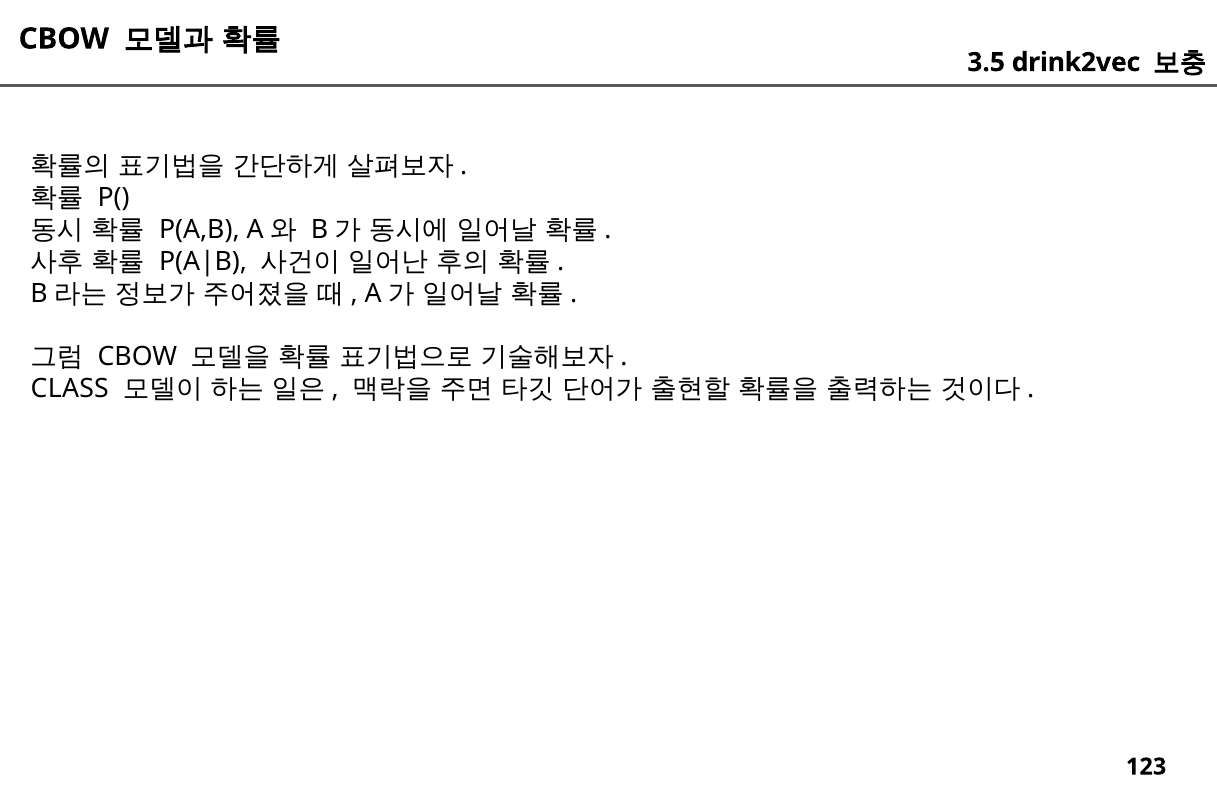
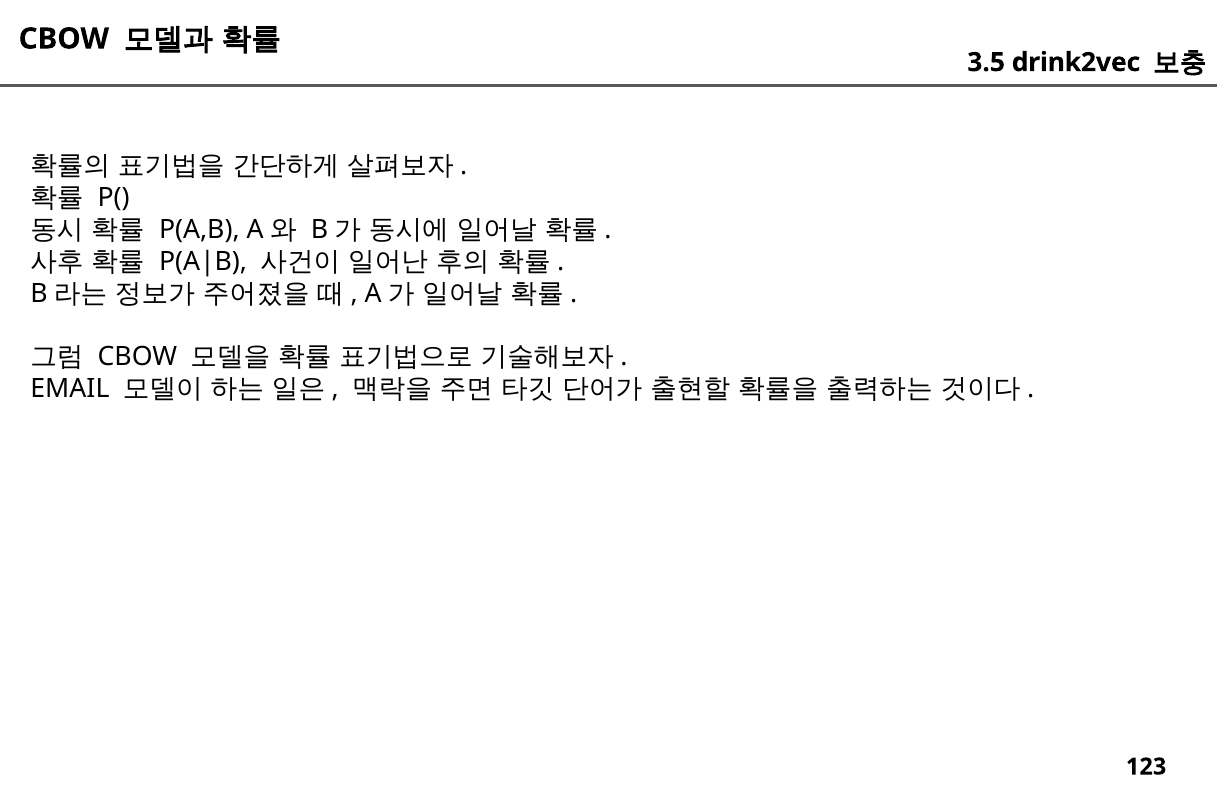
CLASS: CLASS -> EMAIL (70, 389)
